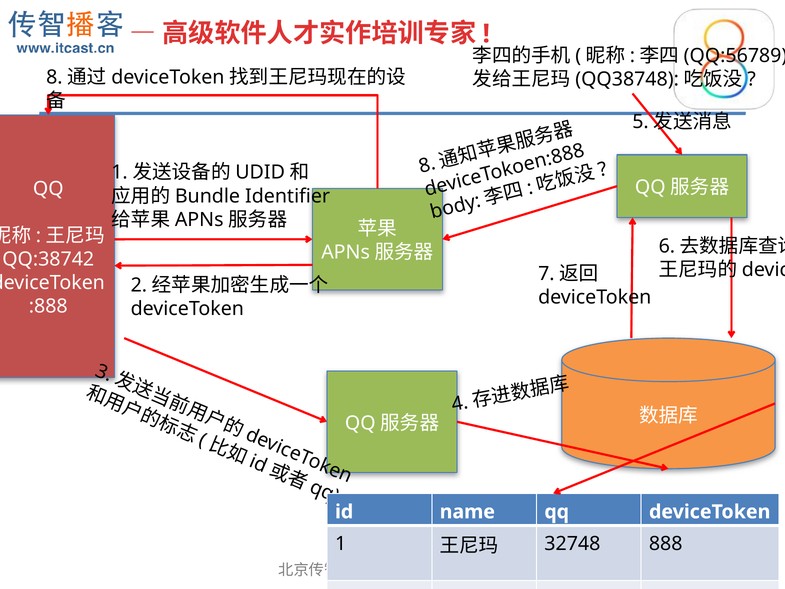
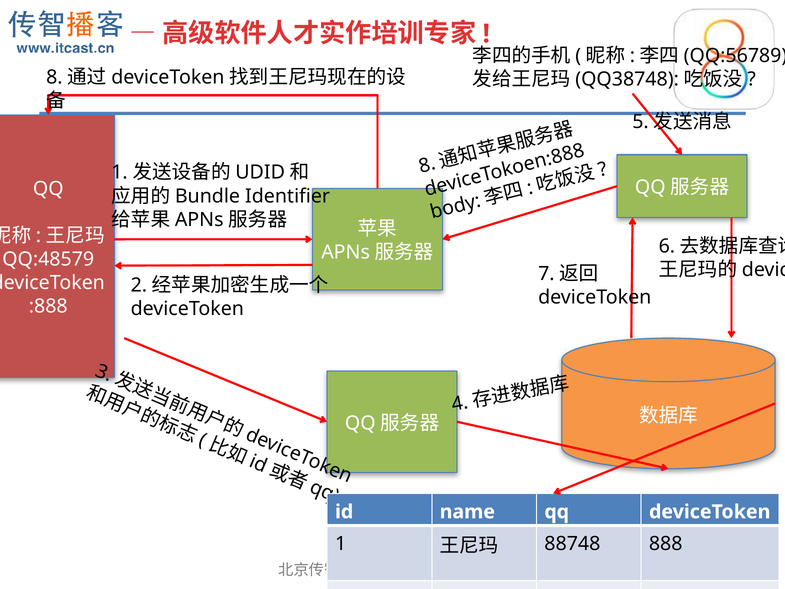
QQ:38742: QQ:38742 -> QQ:48579 (48, 259)
32748: 32748 -> 88748 (572, 543)
